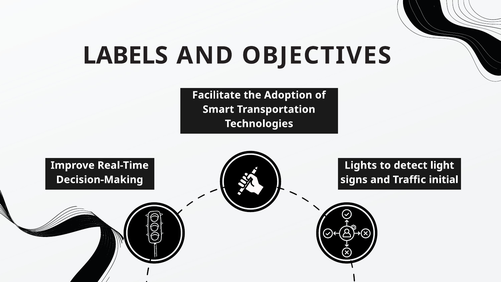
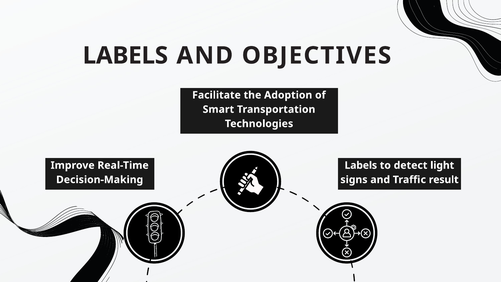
Lights: Lights -> Labels (361, 165)
initial: initial -> result (444, 180)
